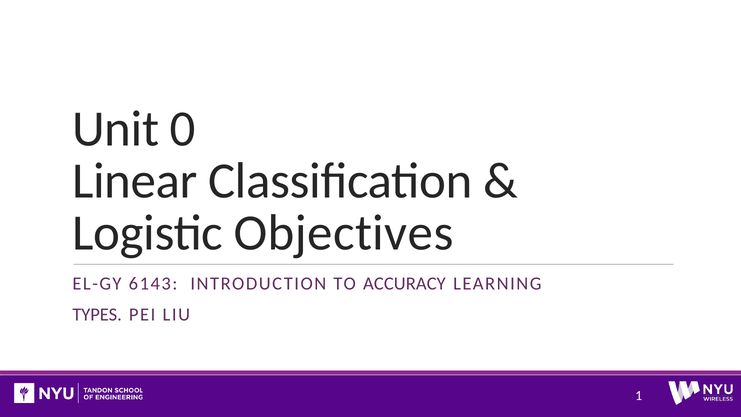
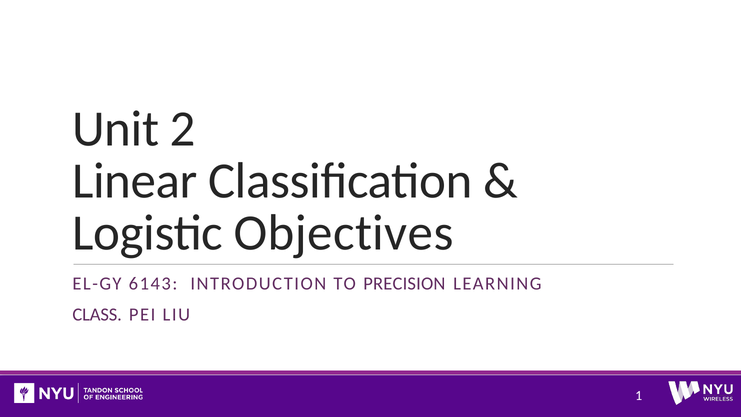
0: 0 -> 2 (183, 129)
ACCURACY: ACCURACY -> PRECISION (404, 283)
TYPES: TYPES -> CLASS (97, 314)
